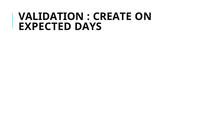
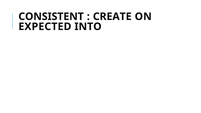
VALIDATION: VALIDATION -> CONSISTENT (51, 17)
DAYS: DAYS -> INTO (88, 27)
